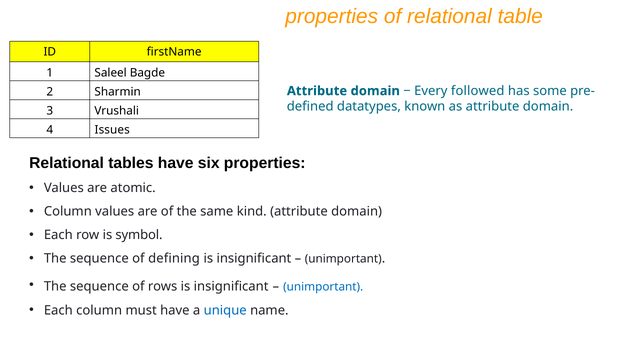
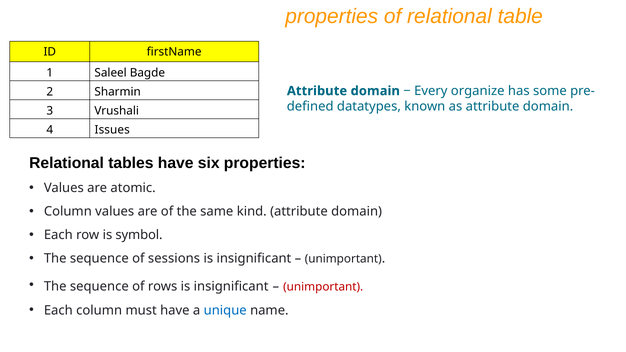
followed: followed -> organize (478, 91)
defining: defining -> sessions (174, 259)
unimportant colour: blue -> red (323, 287)
